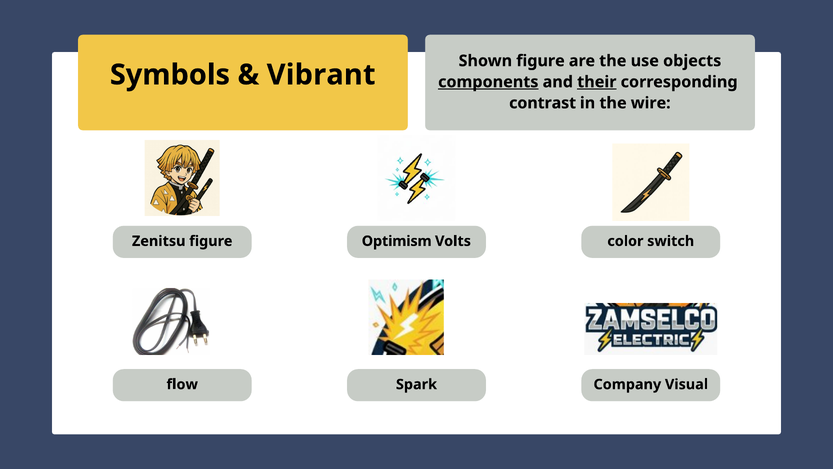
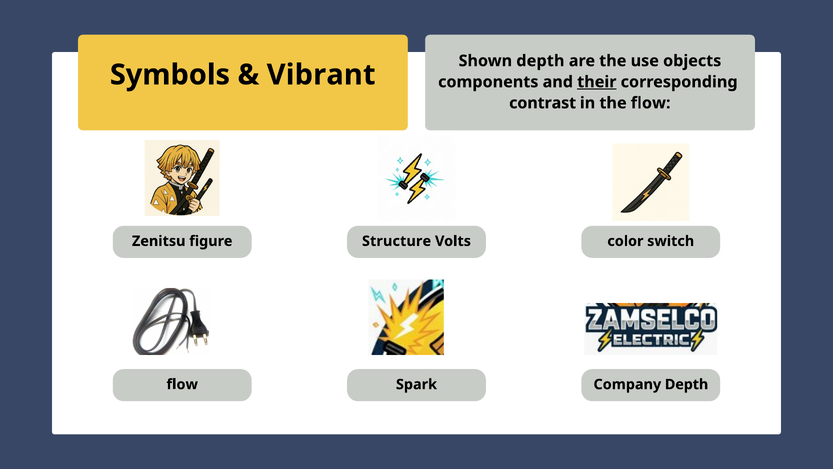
Shown figure: figure -> depth (540, 61)
components underline: present -> none (488, 82)
the wire: wire -> flow (651, 103)
Optimism: Optimism -> Structure (397, 241)
Company Visual: Visual -> Depth (687, 384)
